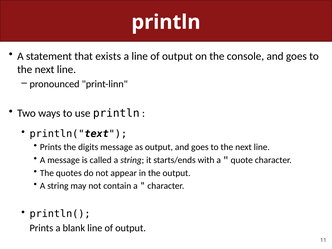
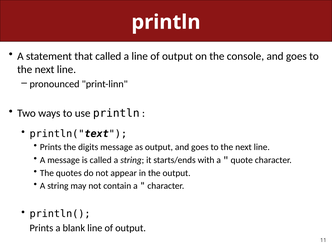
that exists: exists -> called (108, 56)
